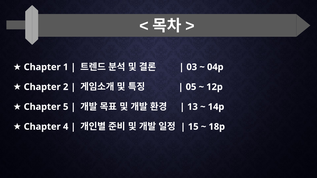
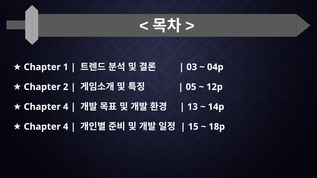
5: 5 -> 4 (66, 107)
